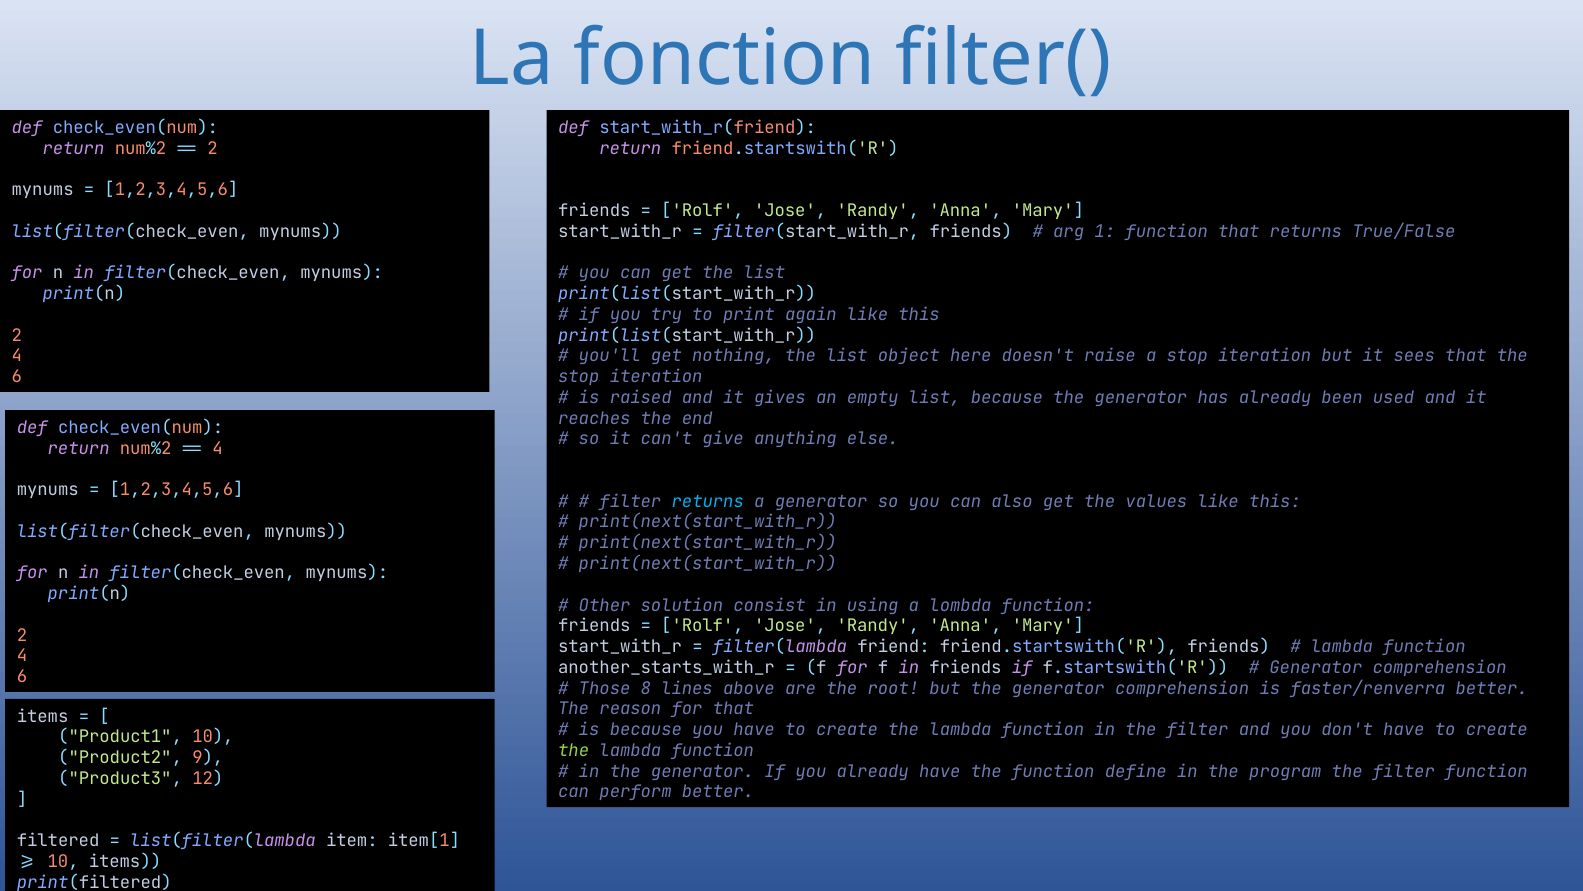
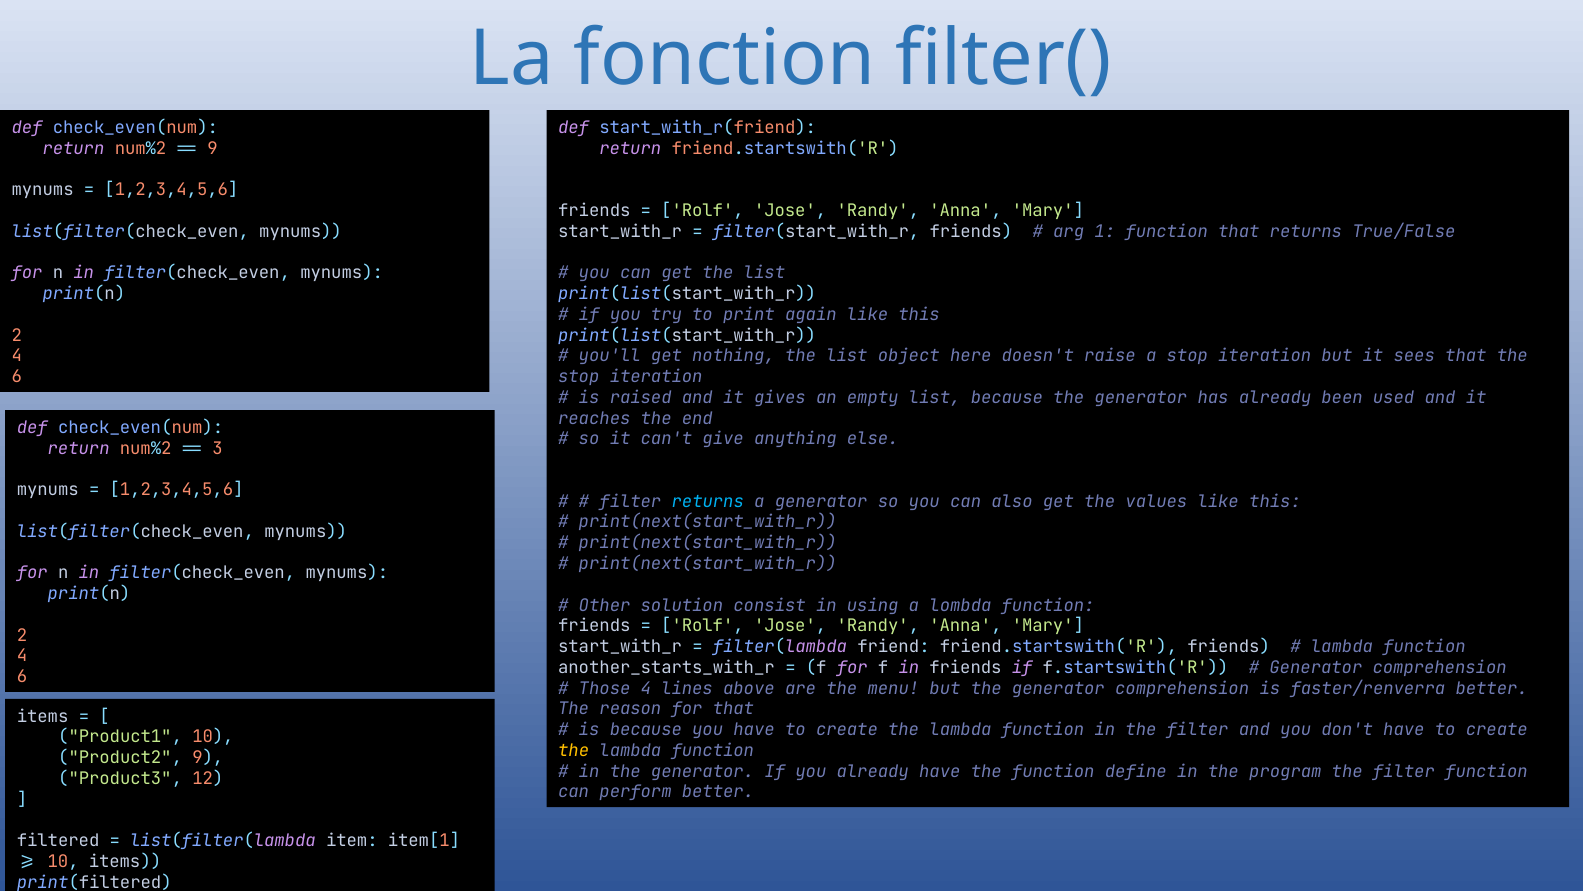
2: 2 -> 9 (212, 148)
4: 4 -> 3 (218, 448)
Those 8: 8 -> 4 (646, 688)
root: root -> menu (893, 688)
the colour: light green -> yellow (574, 750)
